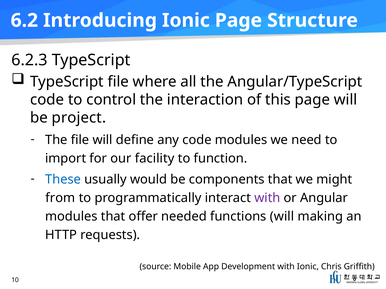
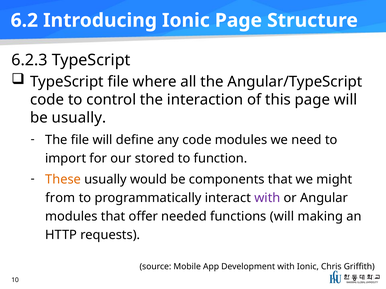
be project: project -> usually (79, 118)
facility: facility -> stored (155, 159)
These colour: blue -> orange (63, 180)
